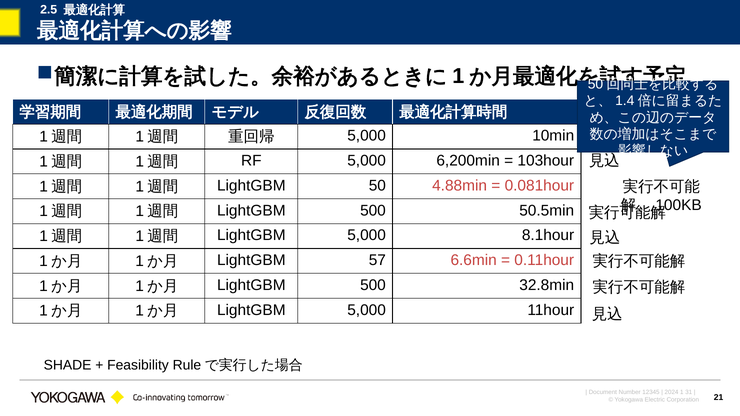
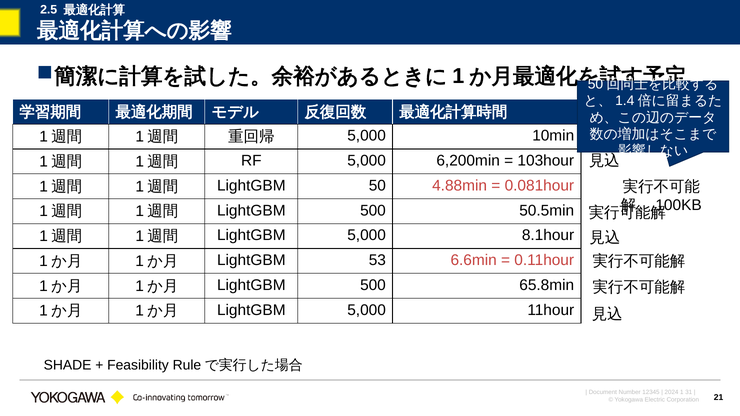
57: 57 -> 53 (377, 260)
32.8min: 32.8min -> 65.8min (547, 285)
